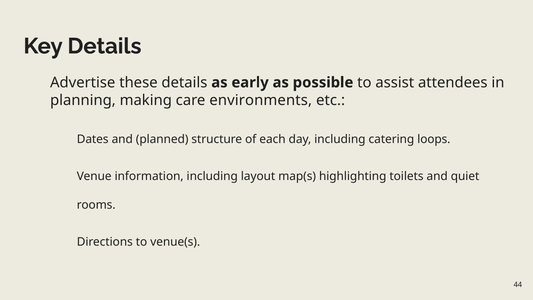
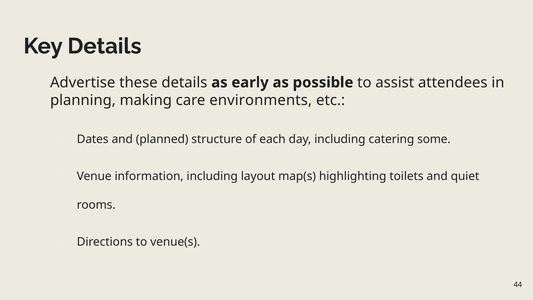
loops: loops -> some (434, 139)
